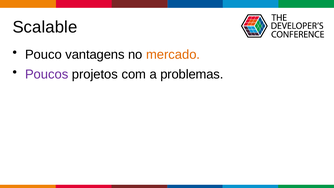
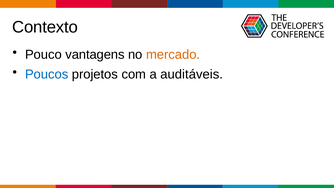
Scalable: Scalable -> Contexto (45, 27)
Poucos colour: purple -> blue (47, 74)
problemas: problemas -> auditáveis (192, 74)
